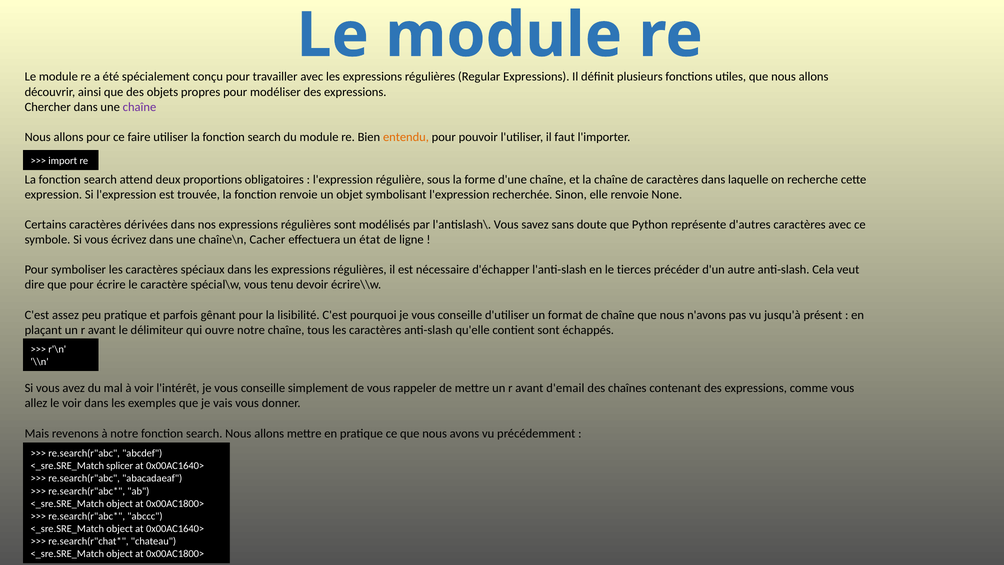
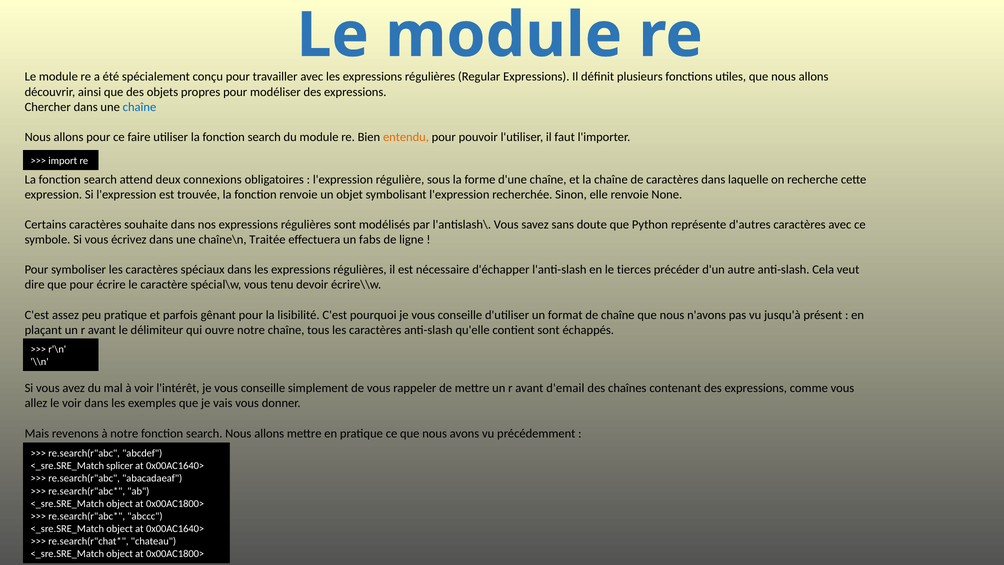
chaîne colour: purple -> blue (140, 107)
proportions: proportions -> connexions (213, 179)
dérivées: dérivées -> souhaite (146, 224)
Cacher: Cacher -> Traitée (267, 240)
état: état -> fabs (370, 240)
